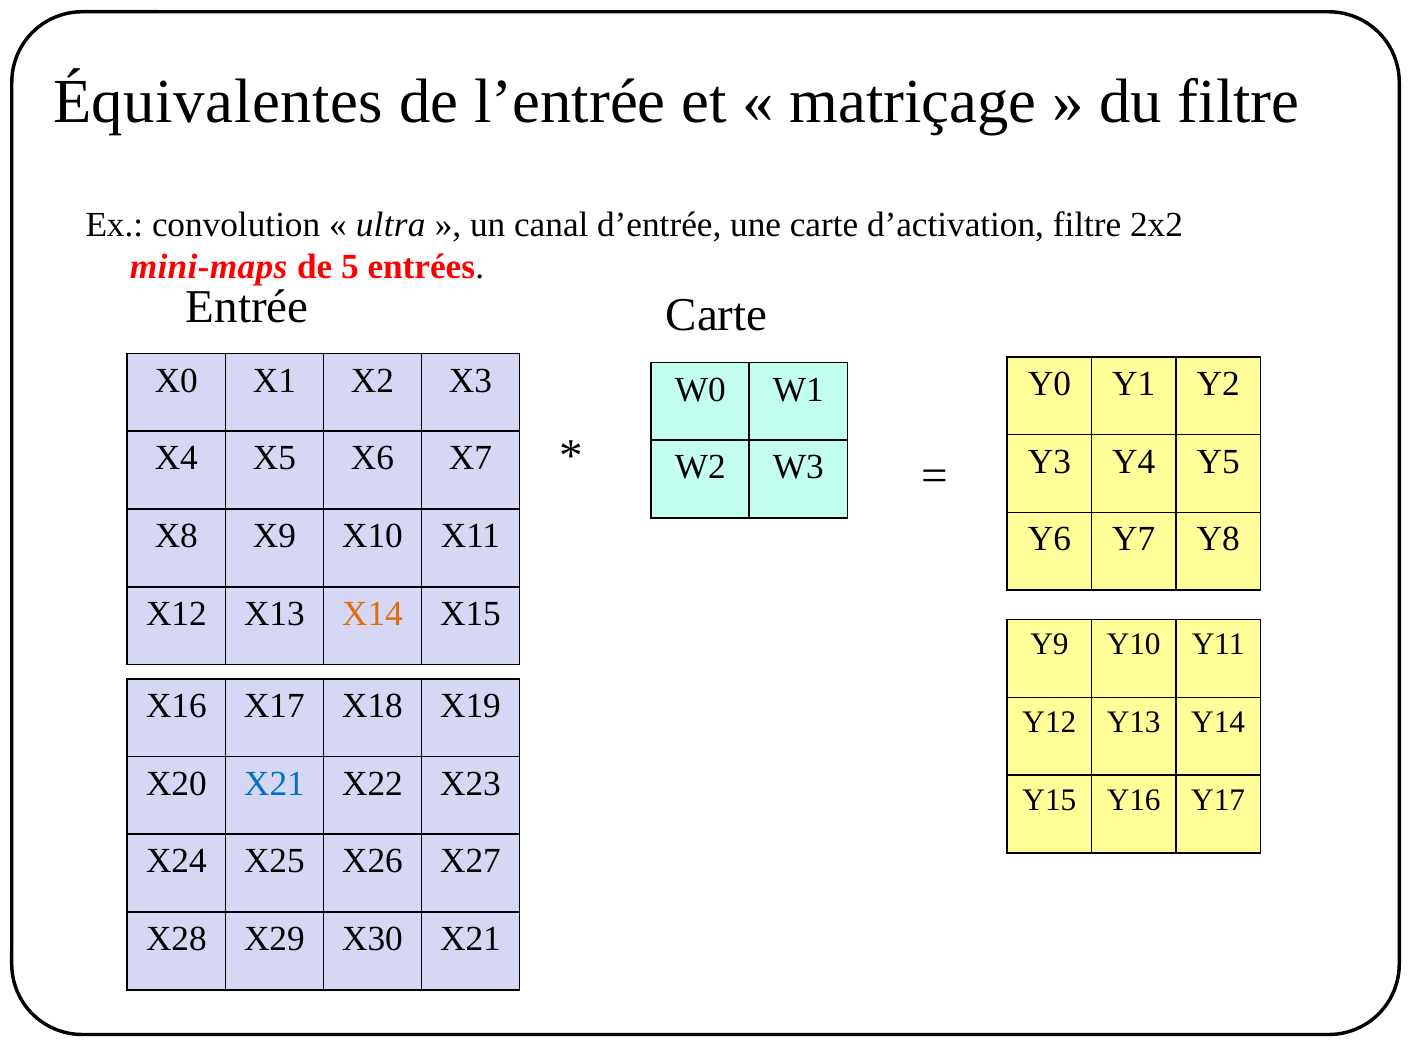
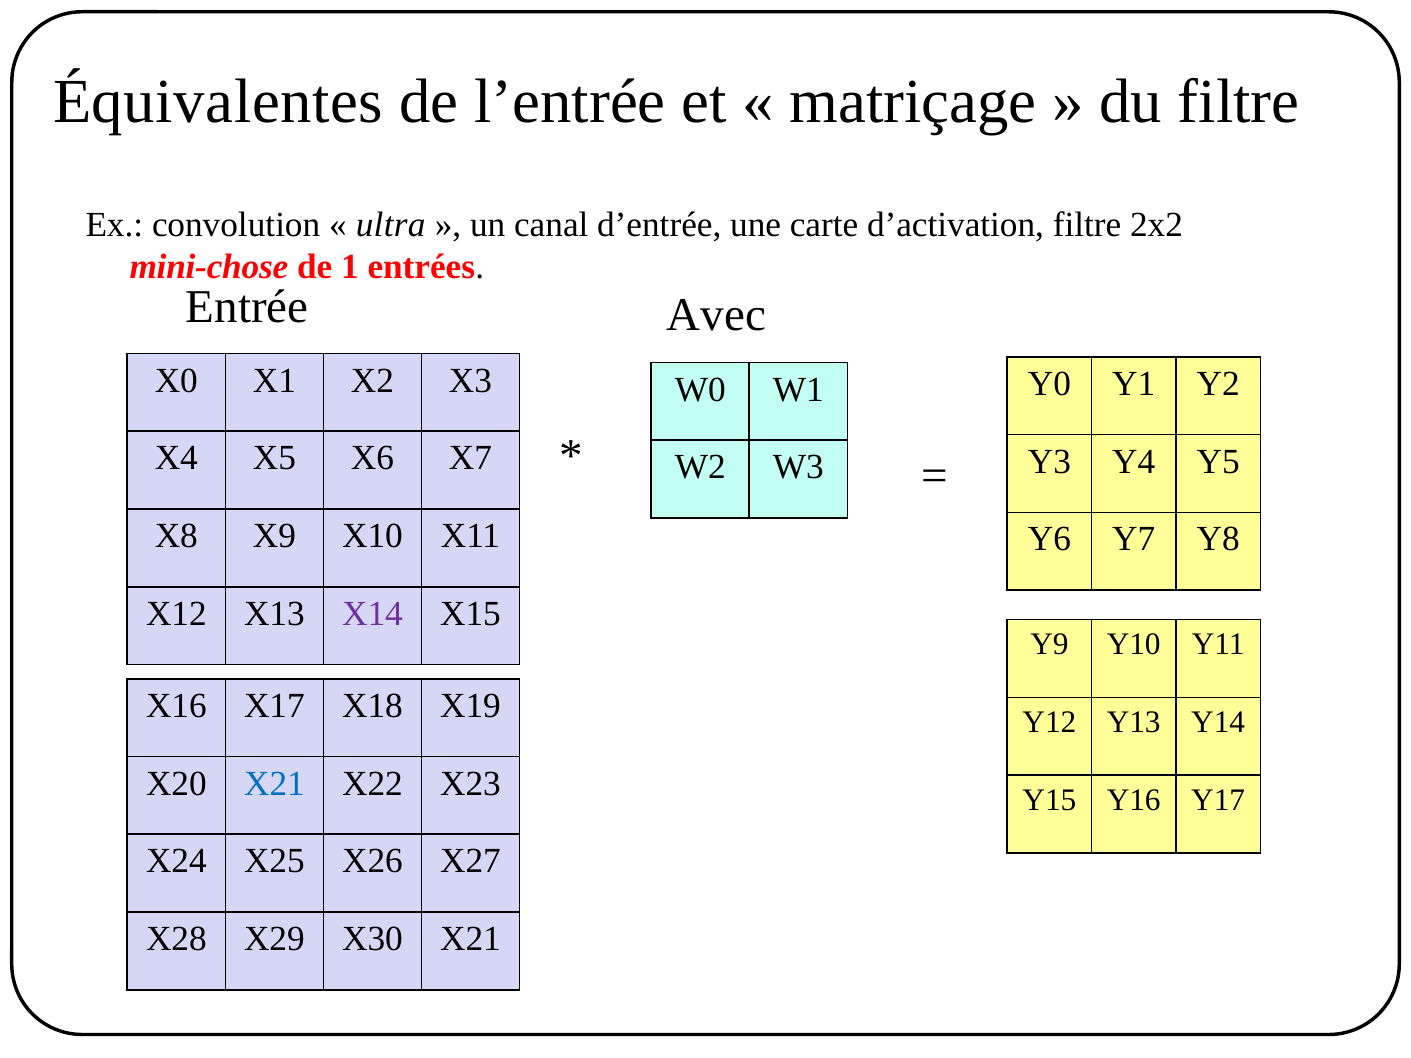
mini-maps: mini-maps -> mini-chose (209, 267)
5: 5 -> 1 (350, 267)
Entrée Carte: Carte -> Avec (716, 315)
X14 colour: orange -> purple (372, 614)
